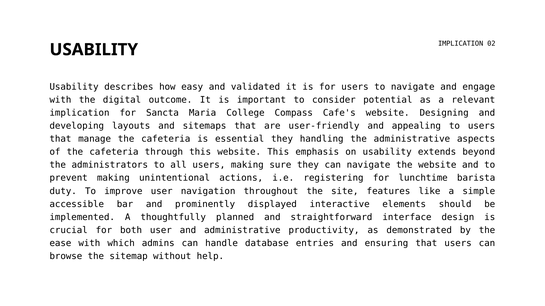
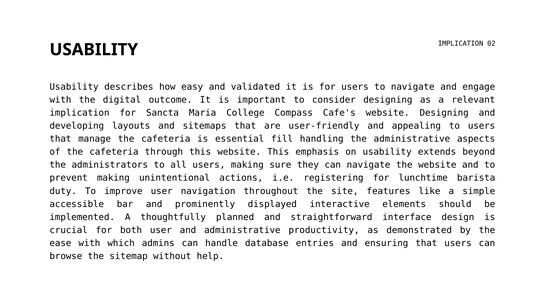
consider potential: potential -> designing (388, 100)
essential they: they -> fill (282, 139)
